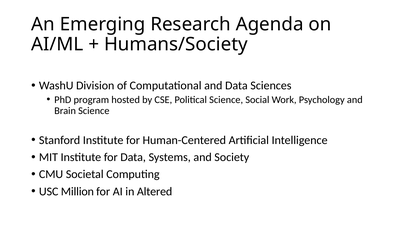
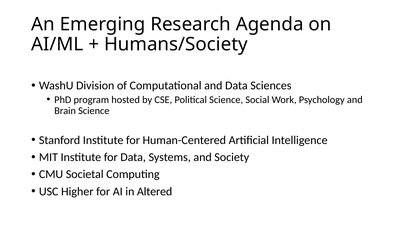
Million: Million -> Higher (77, 192)
